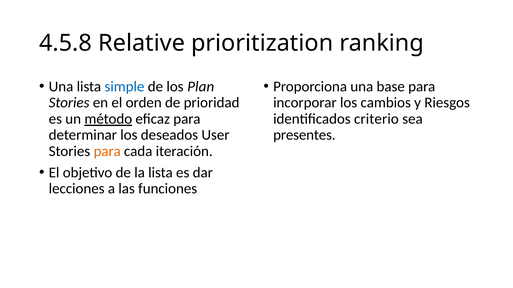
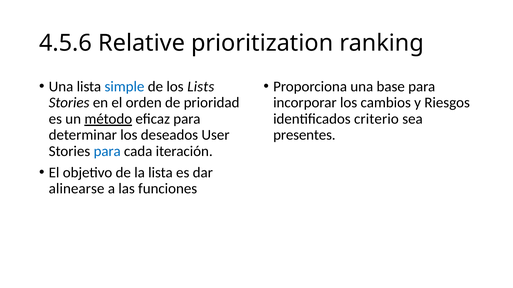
4.5.8: 4.5.8 -> 4.5.6 (66, 43)
Plan: Plan -> Lists (201, 87)
para colour: orange -> blue (107, 151)
lecciones: lecciones -> alinearse (77, 189)
